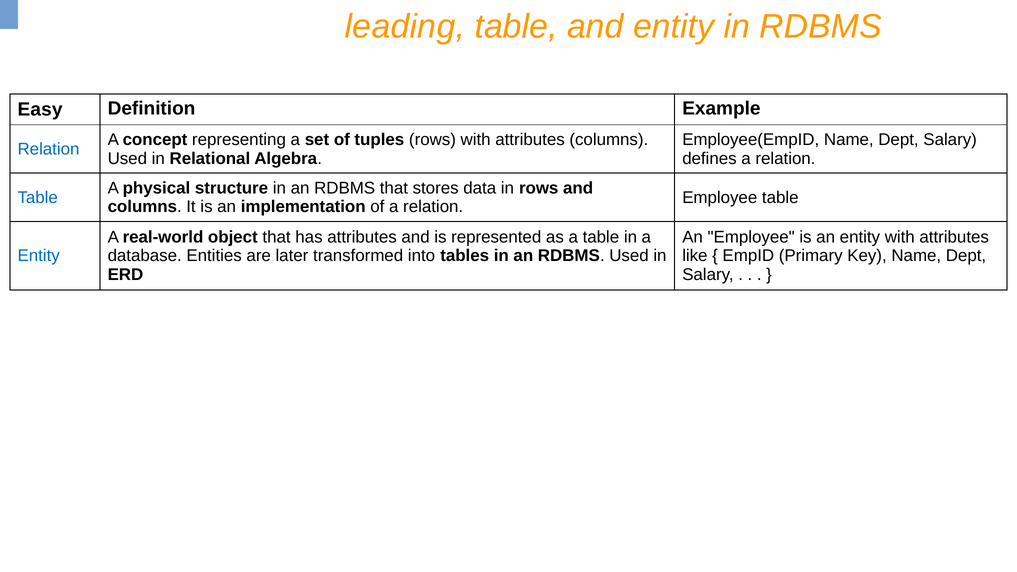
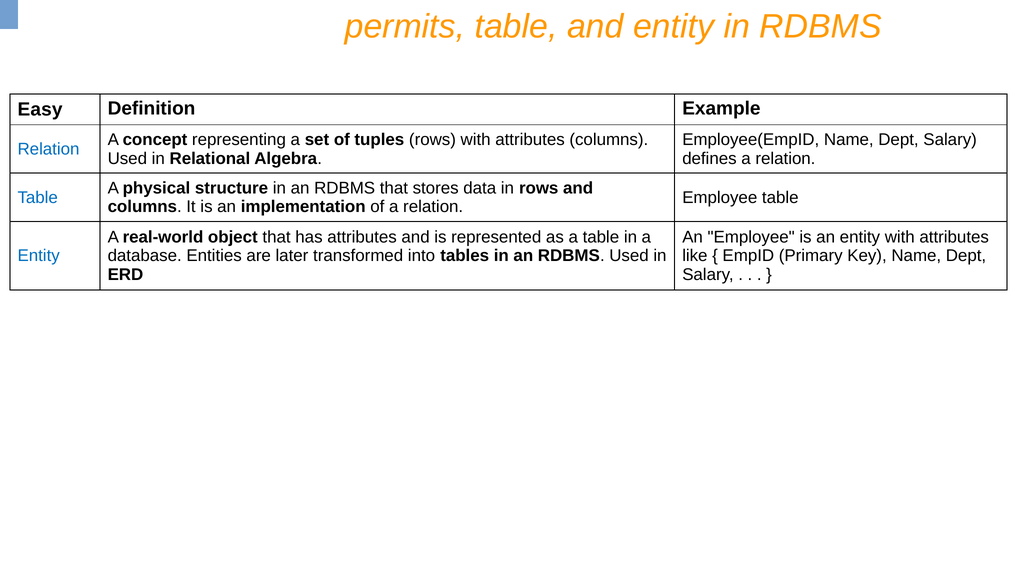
leading: leading -> permits (405, 26)
